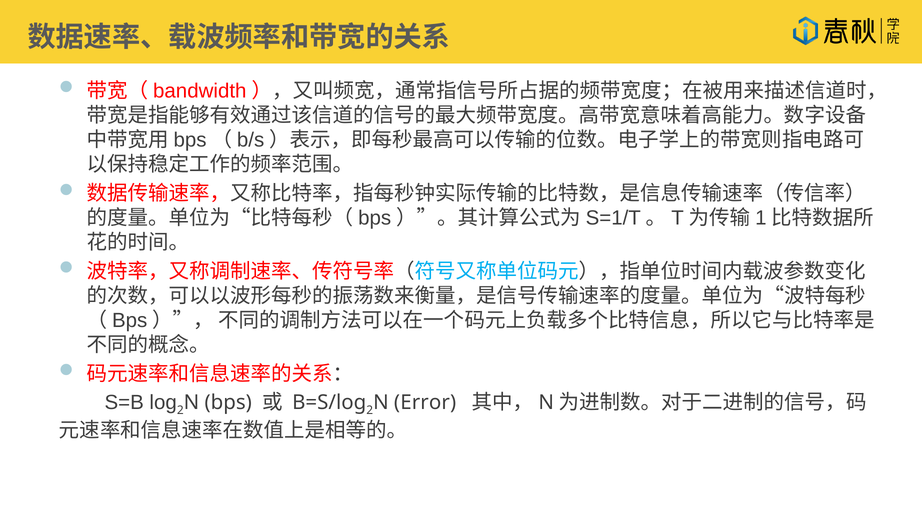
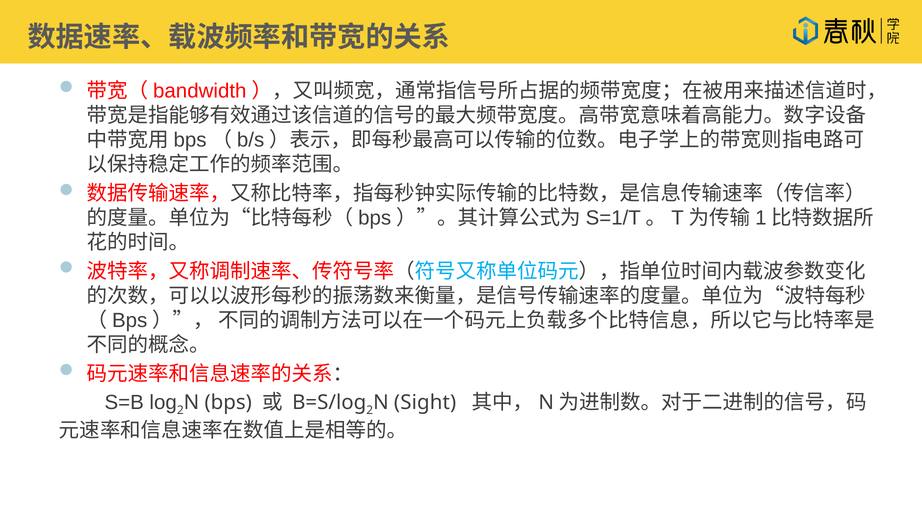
Error: Error -> Sight (425, 402)
